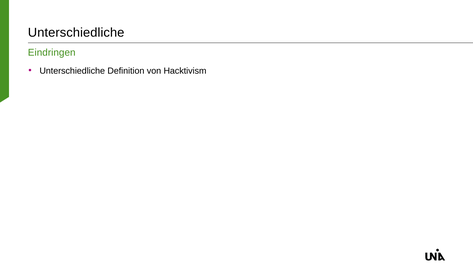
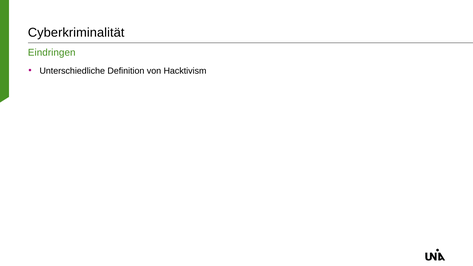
Unterschiedliche: Unterschiedliche -> Cyberkriminalität (76, 32)
